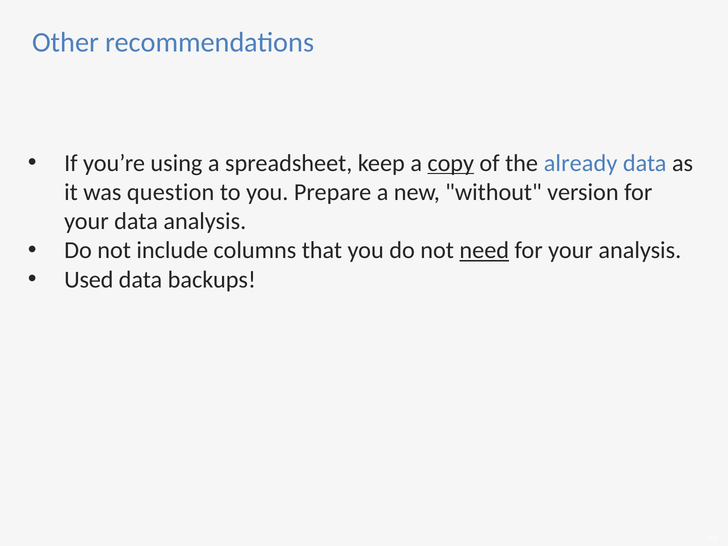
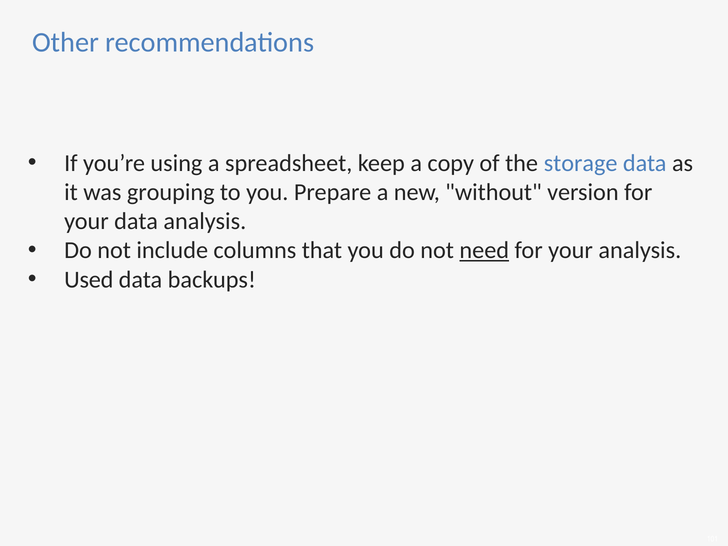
copy underline: present -> none (451, 163)
already: already -> storage (581, 163)
question: question -> grouping (171, 192)
